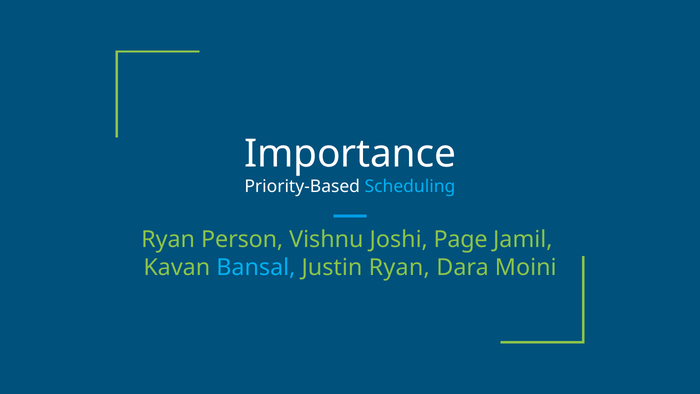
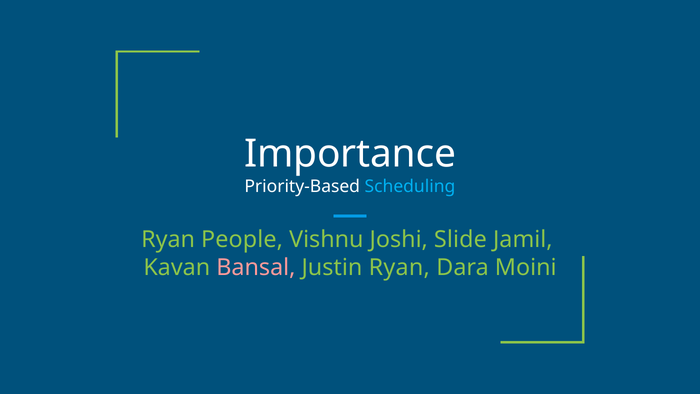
Person: Person -> People (242, 240)
Page: Page -> Slide (460, 240)
Bansal colour: light blue -> pink (256, 268)
